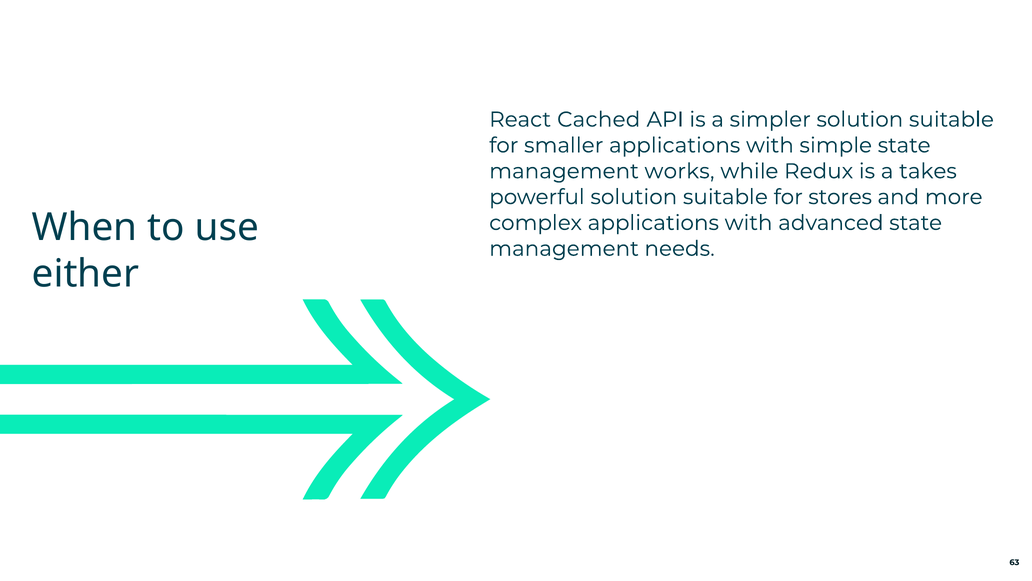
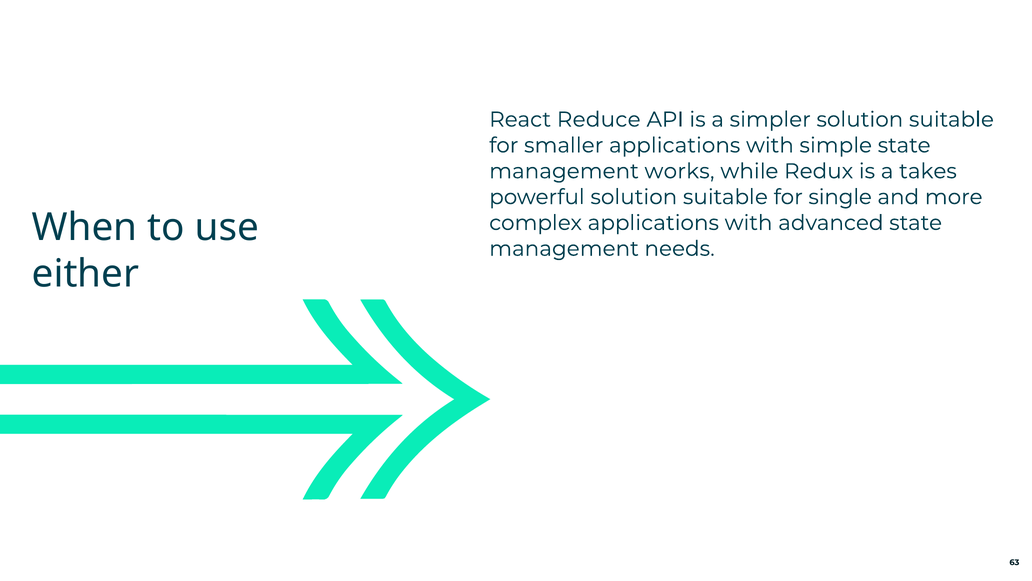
Cached: Cached -> Reduce (599, 119)
stores: stores -> single (840, 197)
